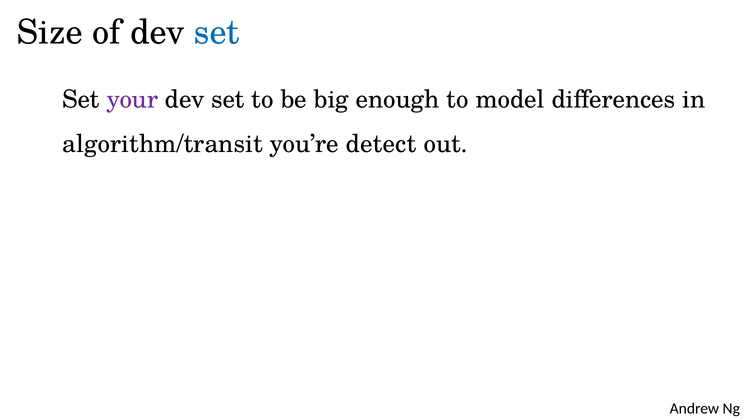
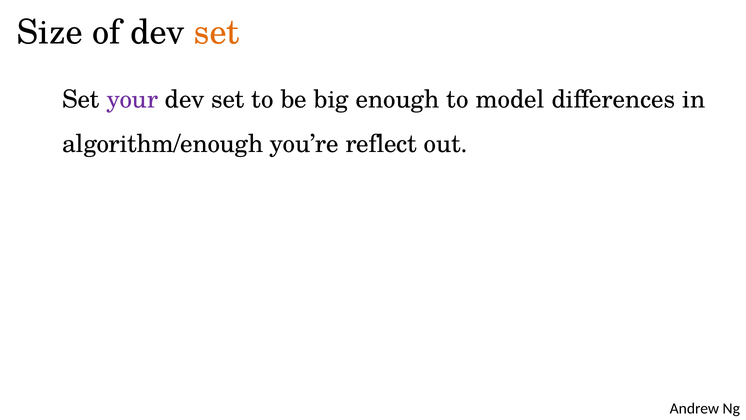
set colour: blue -> orange (217, 32)
algorithm/transit: algorithm/transit -> algorithm/enough (163, 144)
detect: detect -> reflect (381, 144)
